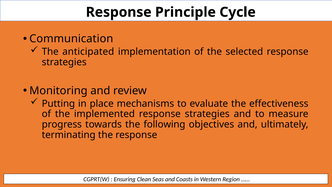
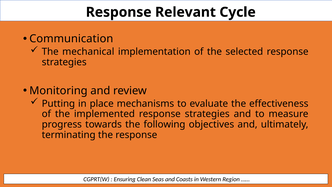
Principle: Principle -> Relevant (185, 12)
anticipated: anticipated -> mechanical (88, 52)
